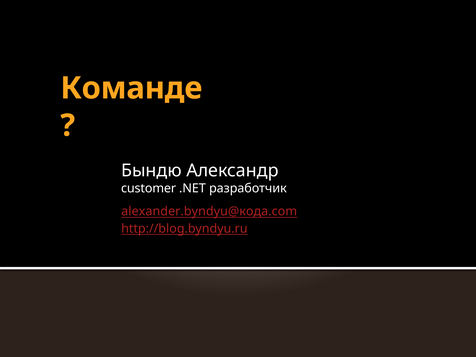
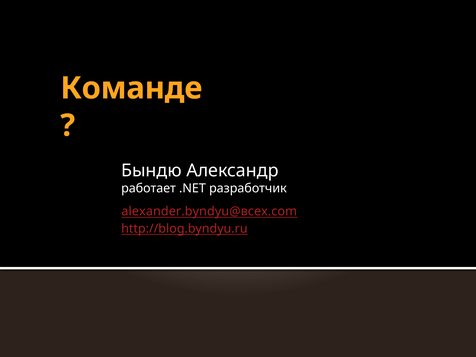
customer: customer -> работает (149, 189)
alexander.byndyu@кода.com: alexander.byndyu@кода.com -> alexander.byndyu@всех.com (209, 211)
